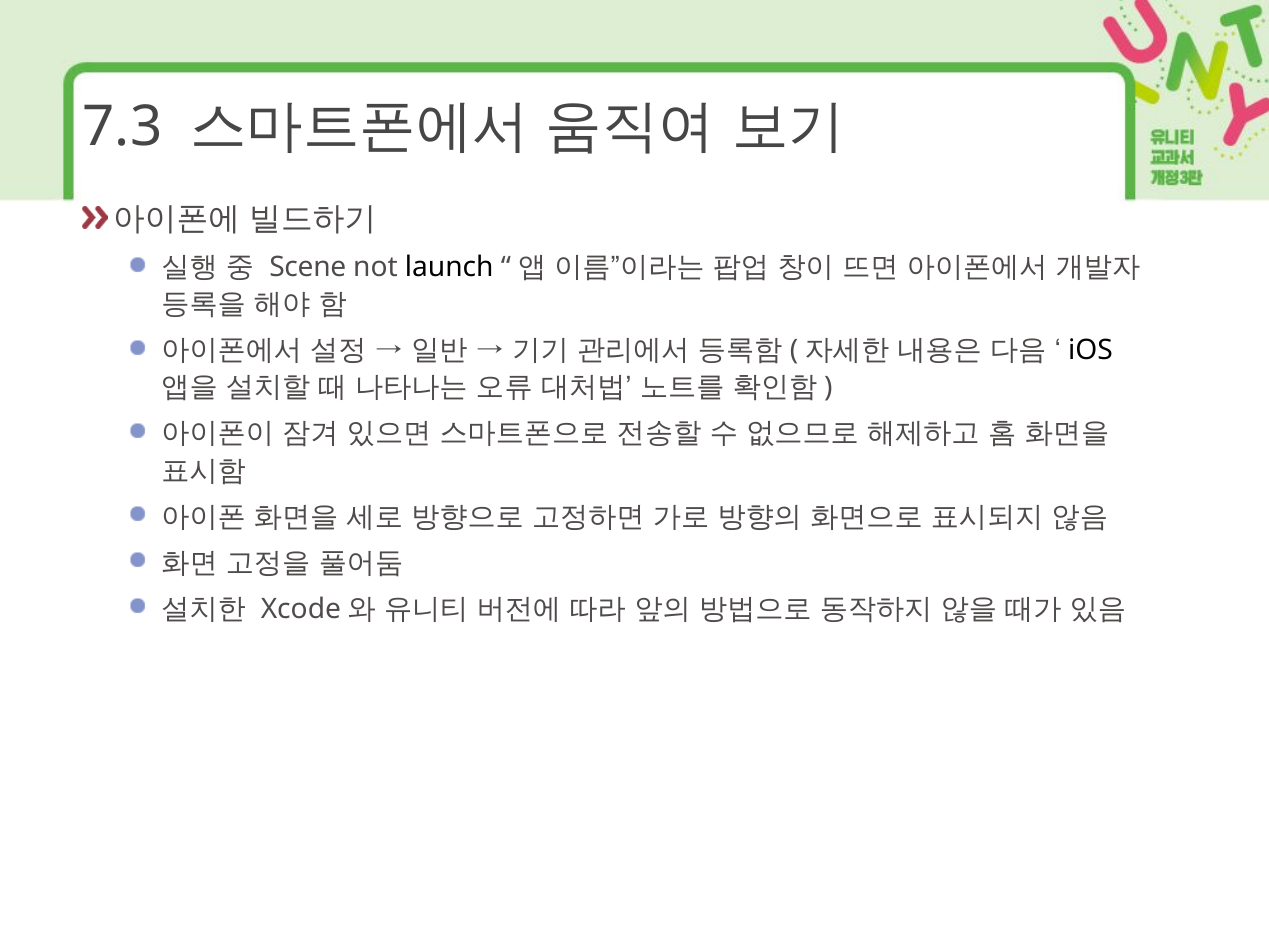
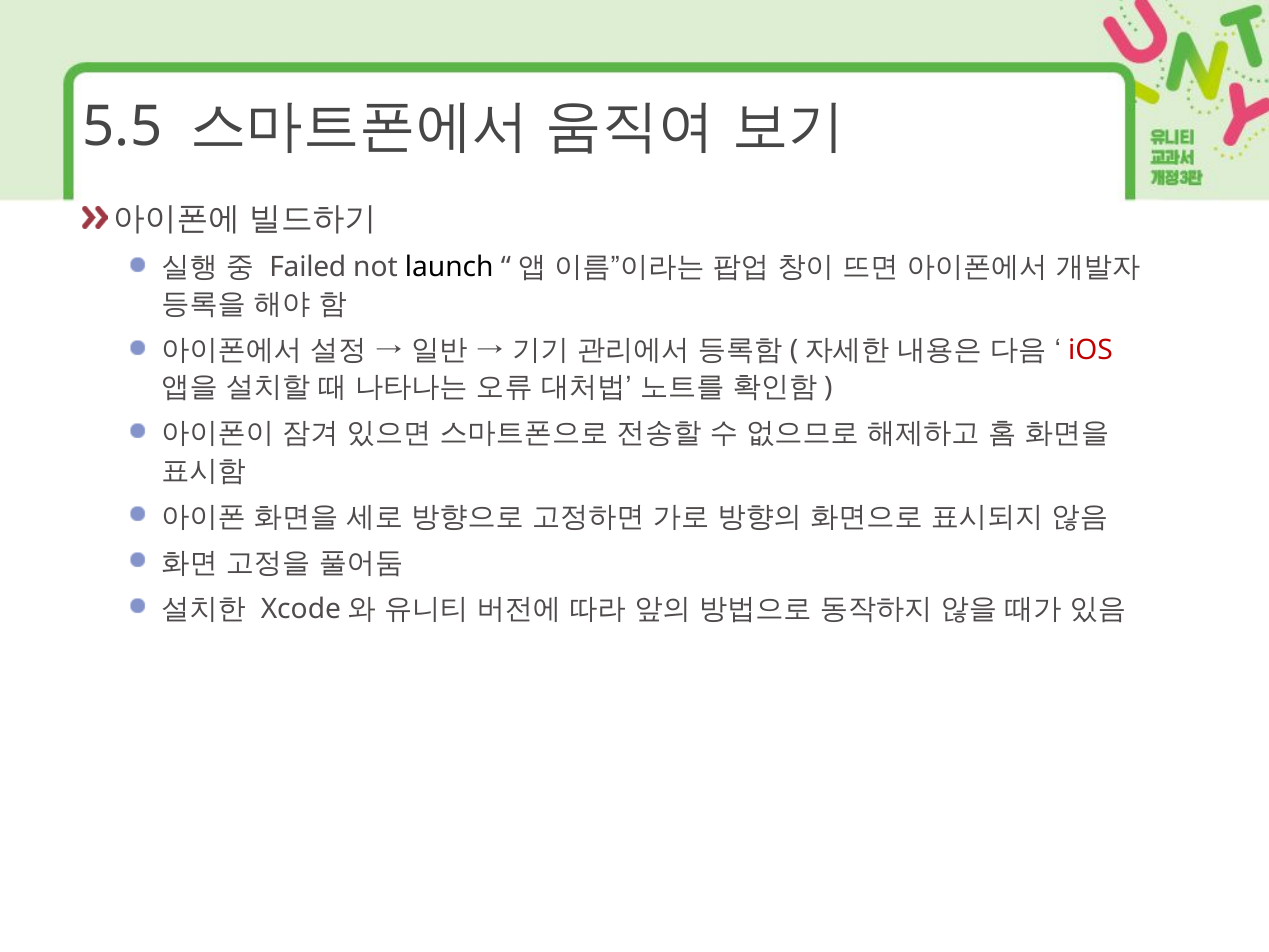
7.3: 7.3 -> 5.5 (122, 127)
Scene: Scene -> Failed (308, 267)
iOS colour: black -> red (1090, 350)
